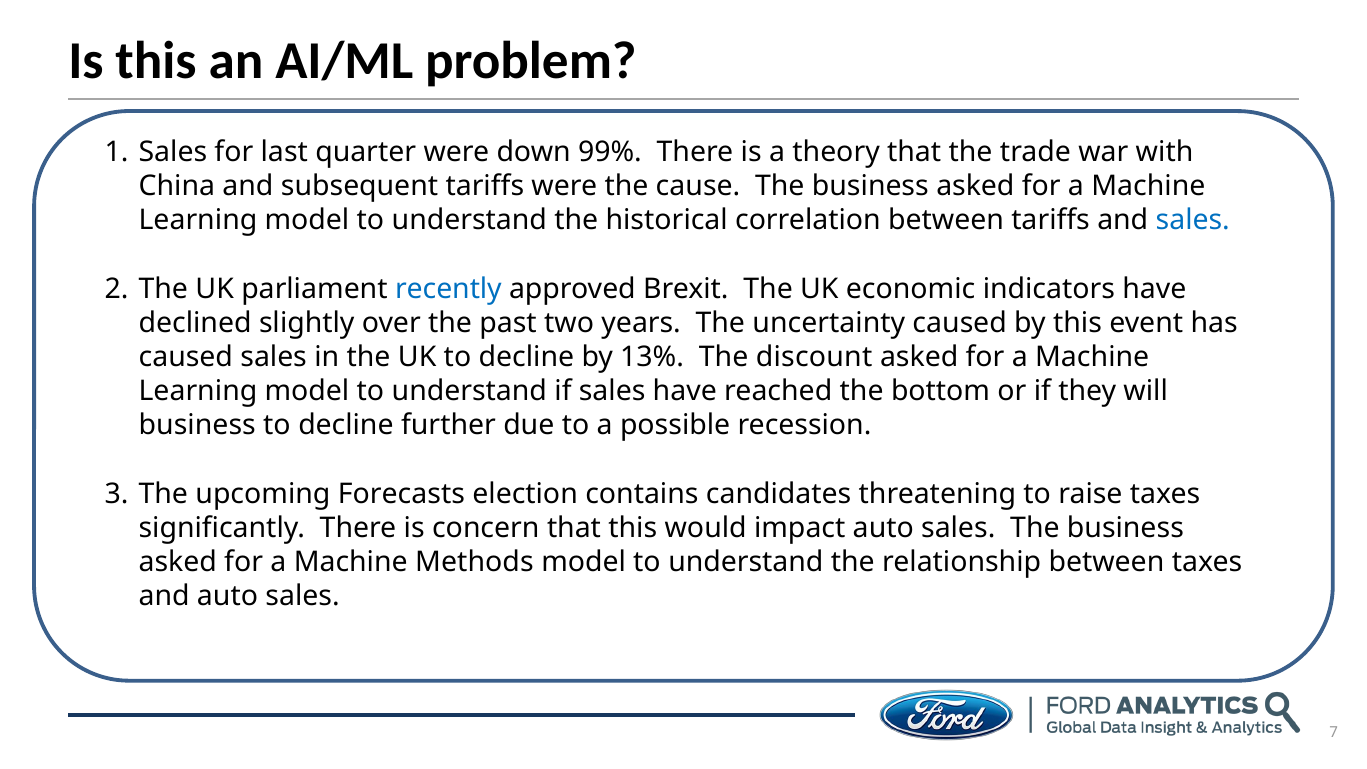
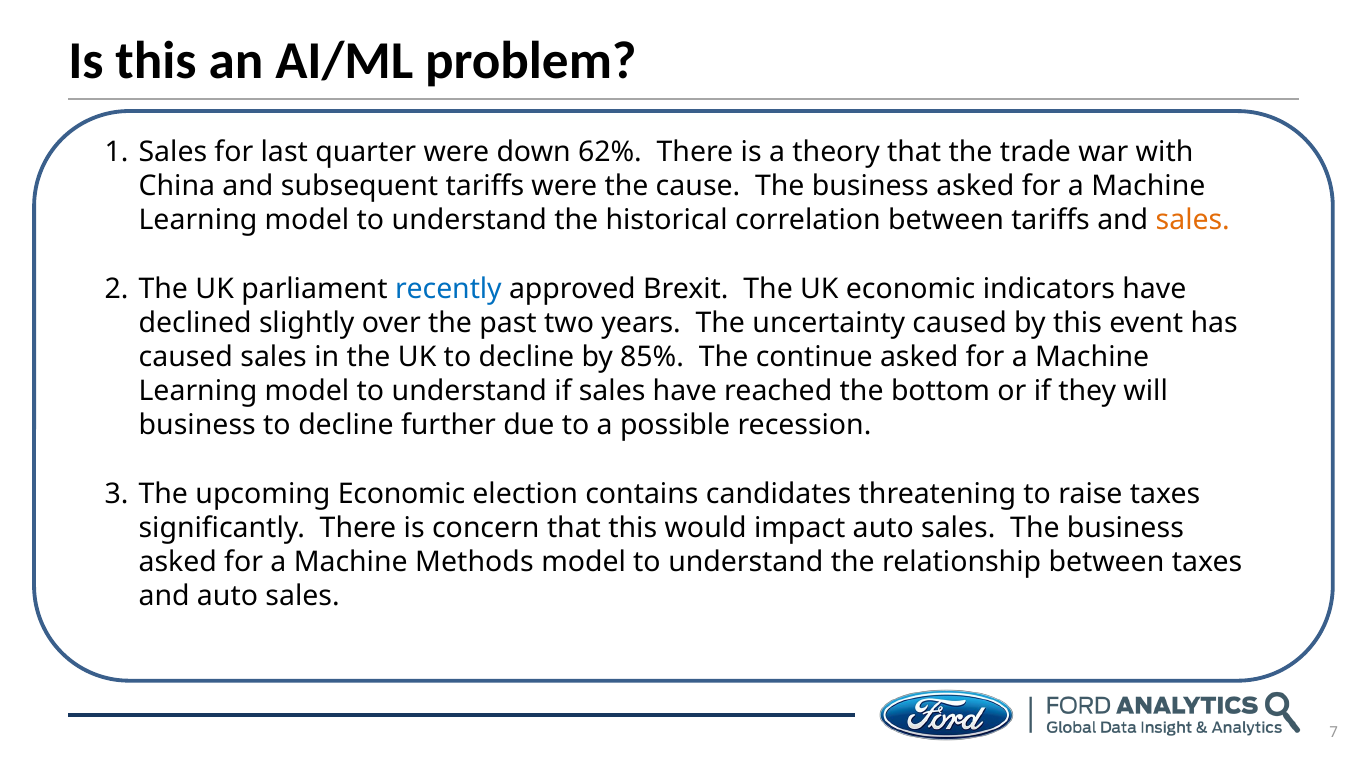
99%: 99% -> 62% (610, 152)
sales colour: blue -> orange (1193, 221)
13%: 13% -> 85% (652, 357)
discount: discount -> continue (814, 357)
upcoming Forecasts: Forecasts -> Economic (402, 494)
